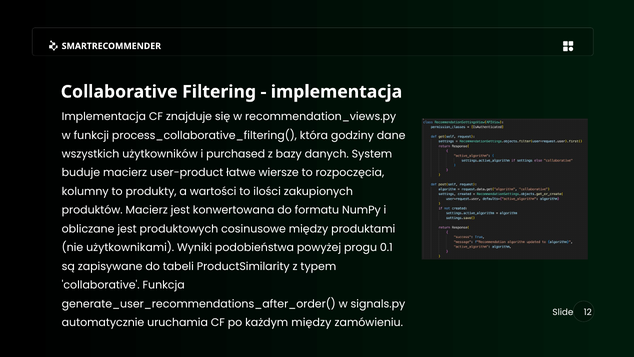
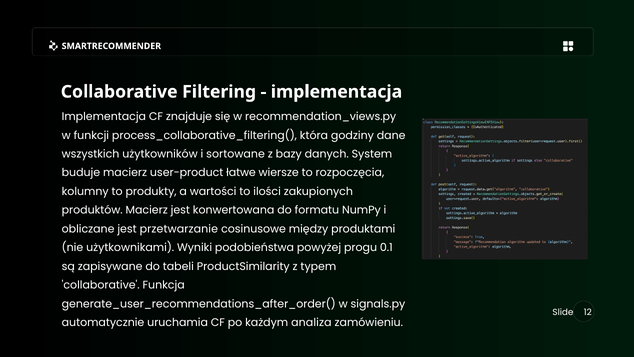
purchased: purchased -> sortowane (236, 154)
produktowych: produktowych -> przetwarzanie (179, 229)
każdym między: między -> analiza (311, 322)
